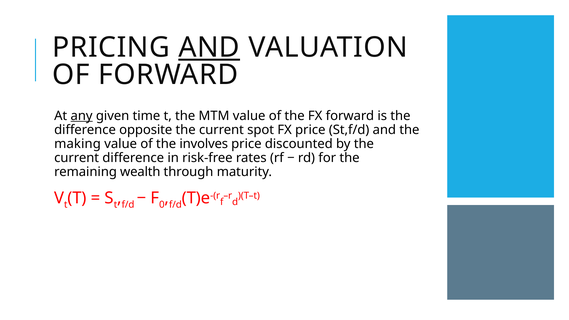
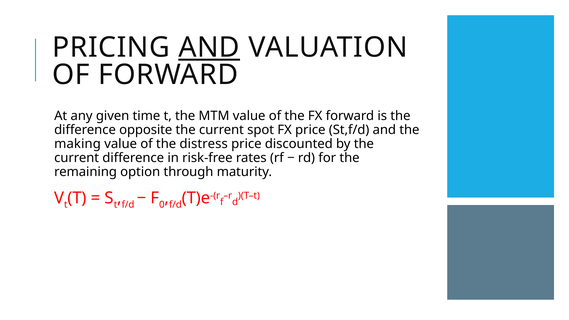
any underline: present -> none (82, 116)
involves: involves -> distress (204, 144)
wealth: wealth -> option (140, 172)
